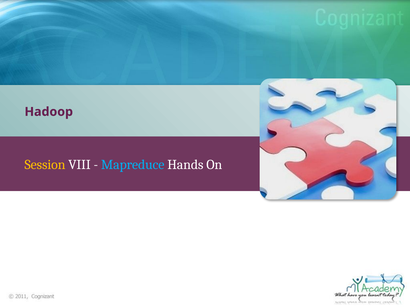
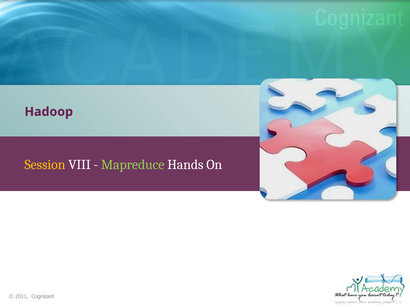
Mapreduce colour: light blue -> light green (133, 165)
